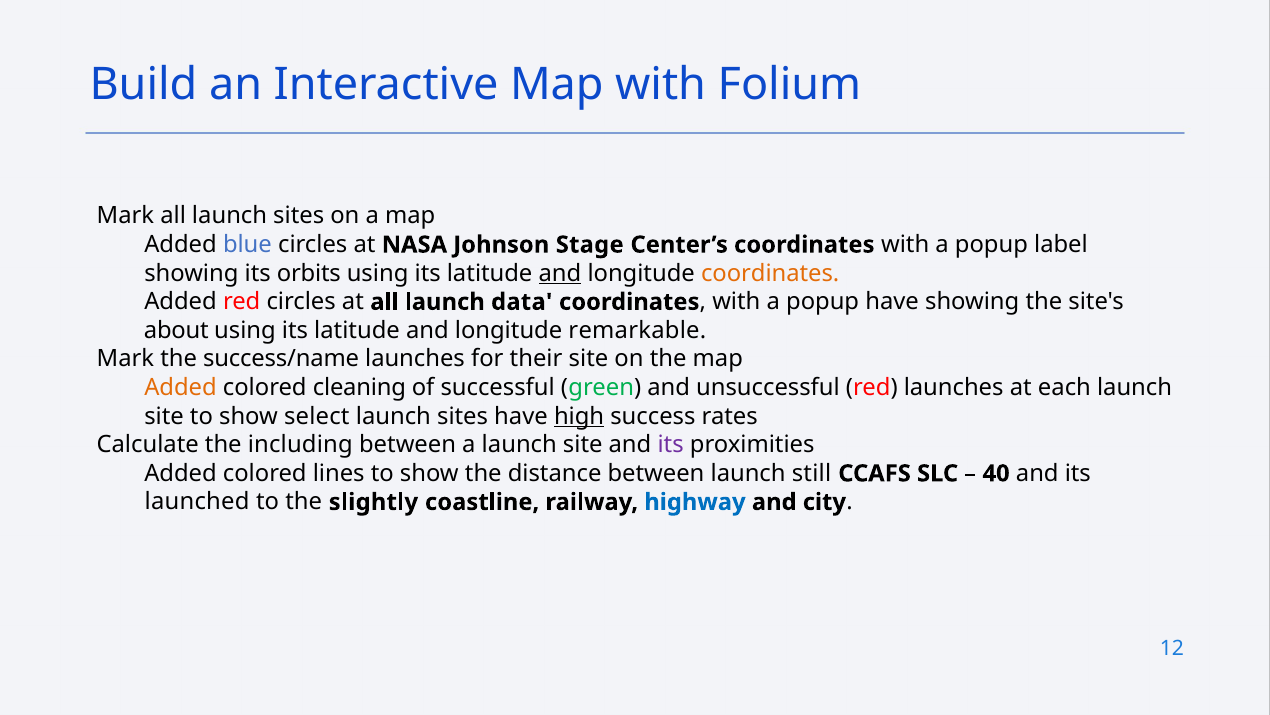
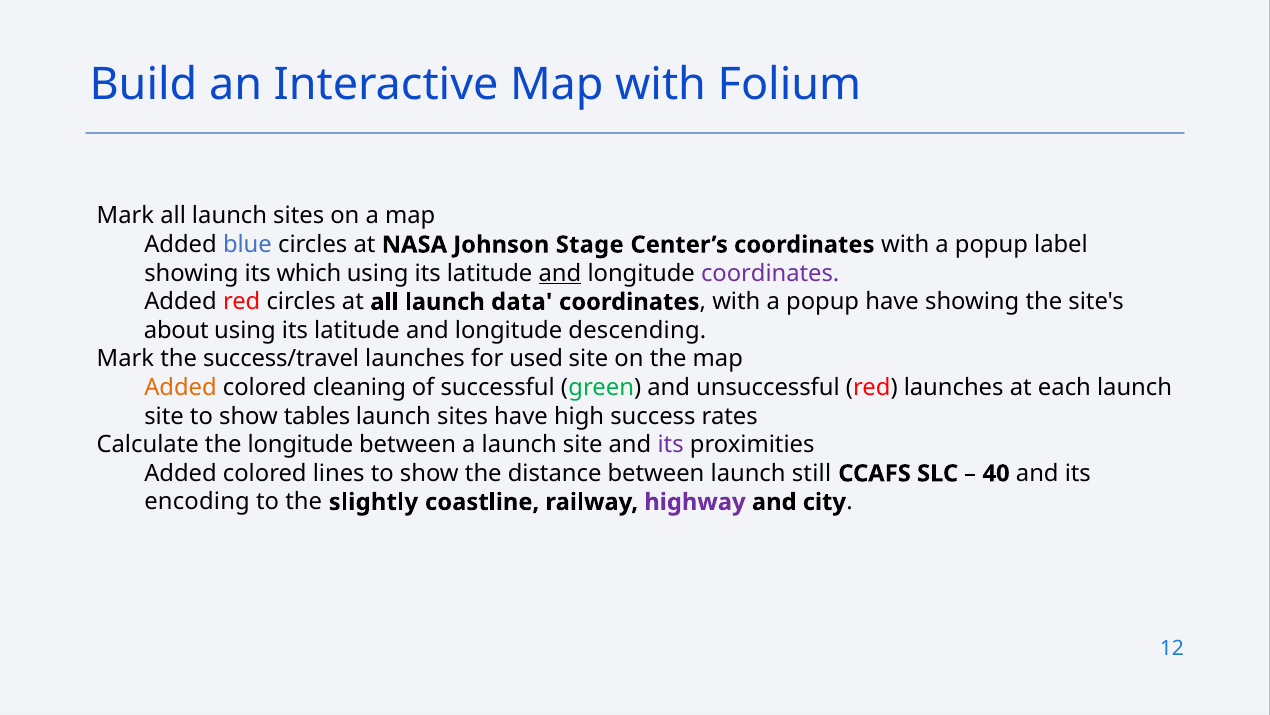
orbits: orbits -> which (309, 273)
coordinates colour: orange -> purple (770, 273)
remarkable: remarkable -> descending (637, 330)
success/name: success/name -> success/travel (281, 359)
their: their -> used (536, 359)
select: select -> tables (317, 416)
high underline: present -> none (579, 416)
the including: including -> longitude (301, 445)
launched: launched -> encoding (197, 502)
highway colour: blue -> purple (695, 502)
